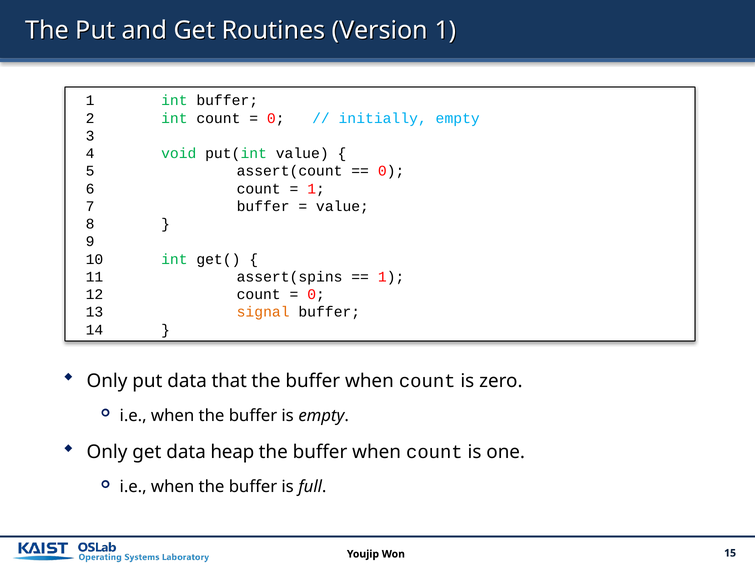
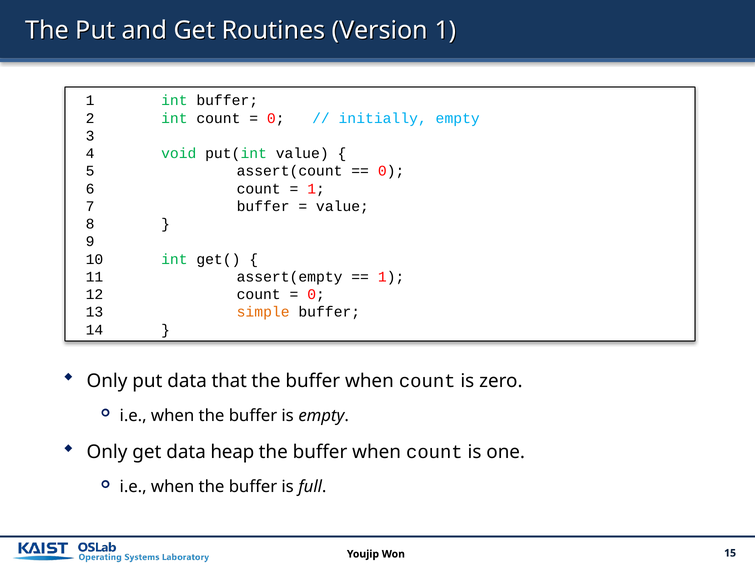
assert(spins: assert(spins -> assert(empty (290, 277)
signal: signal -> simple (263, 312)
